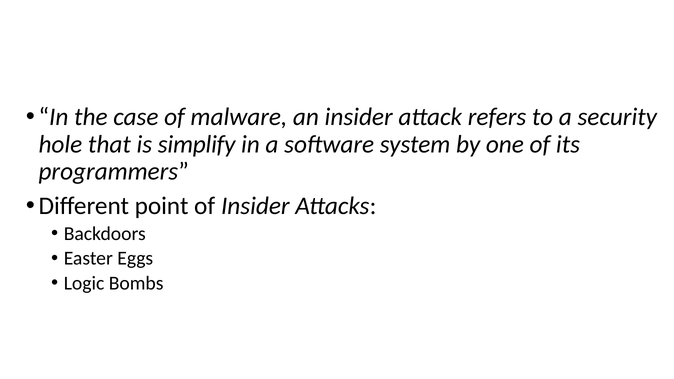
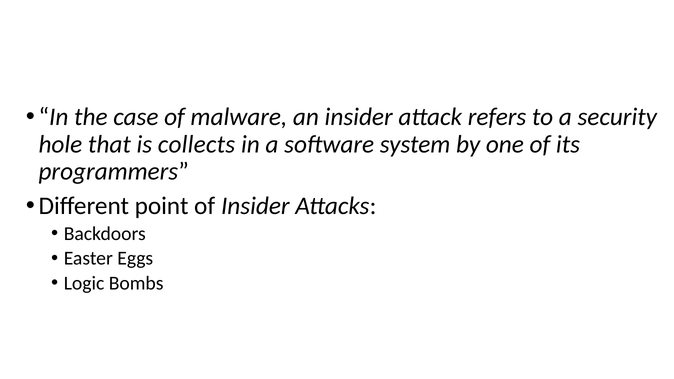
simplify: simplify -> collects (196, 144)
